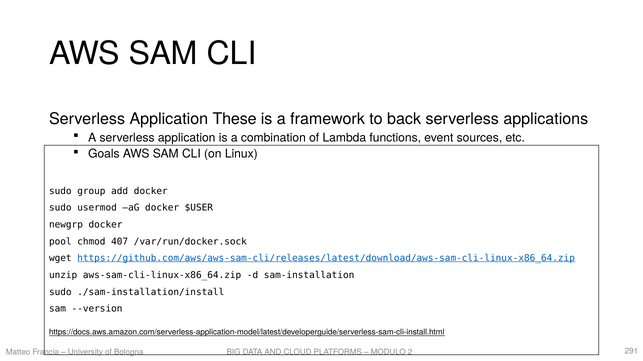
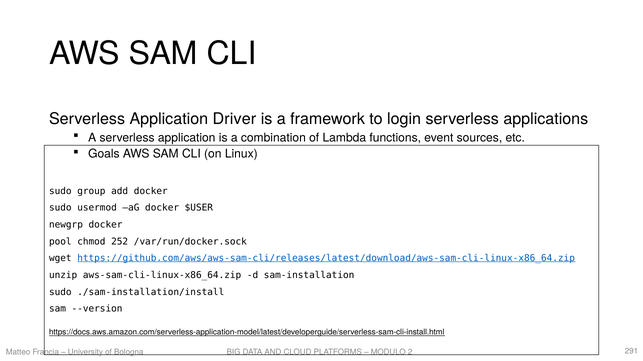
These: These -> Driver (234, 119)
back: back -> login (404, 119)
407: 407 -> 252 (120, 242)
